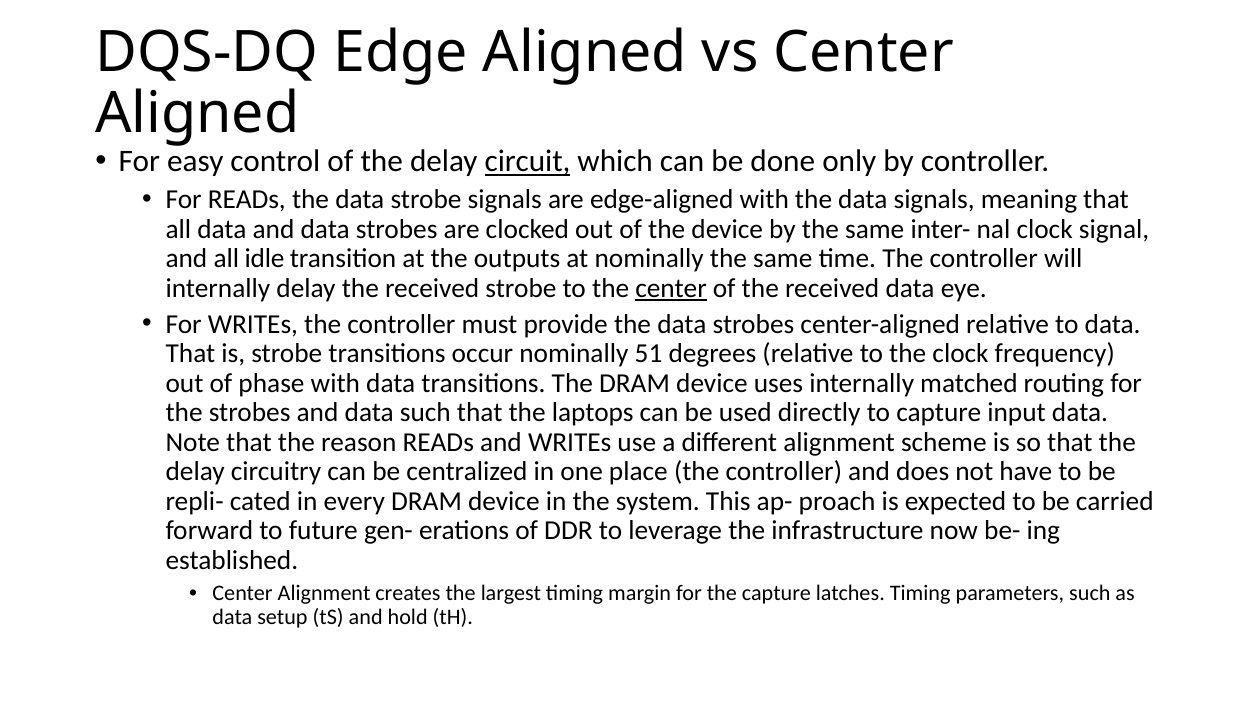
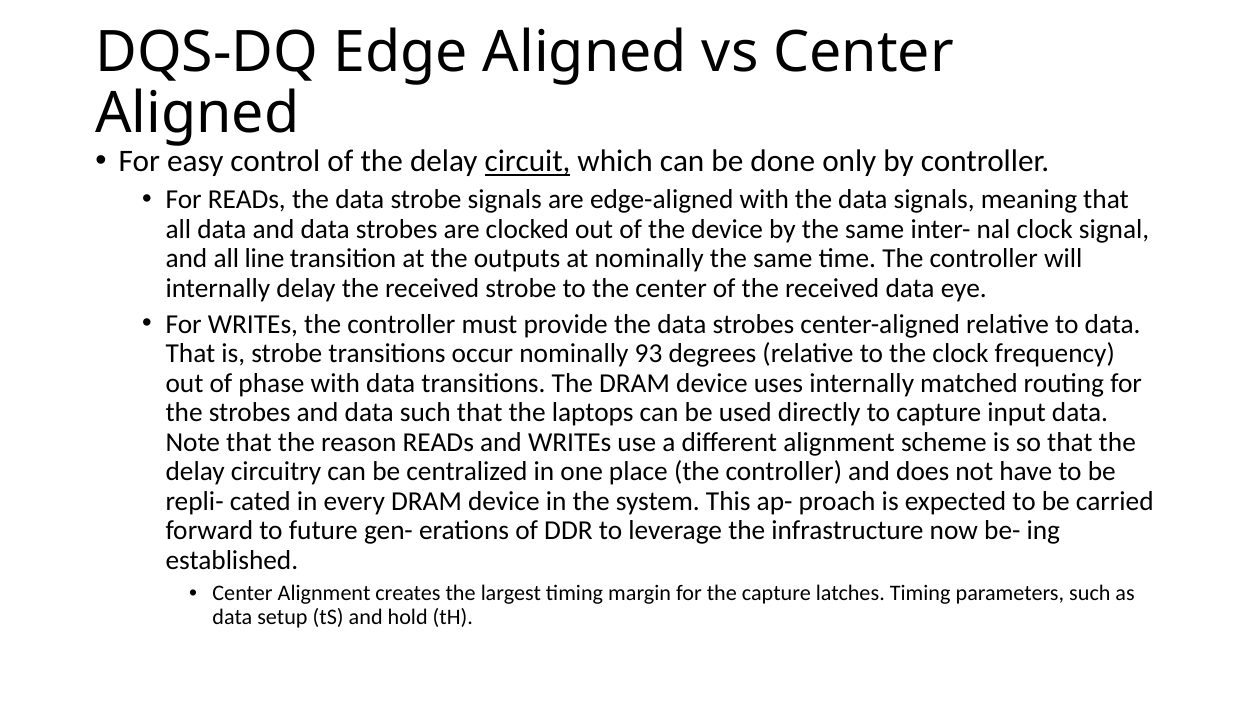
idle: idle -> line (265, 259)
center underline: present -> none (671, 288)
51: 51 -> 93 (649, 354)
